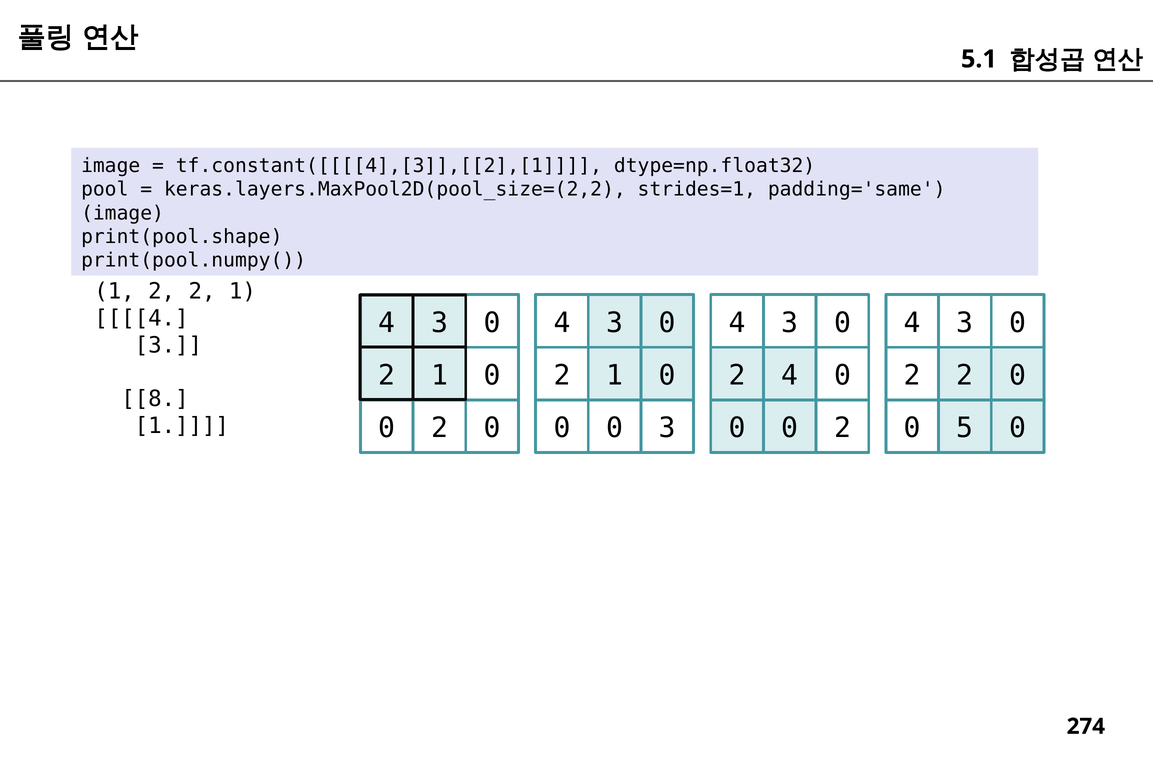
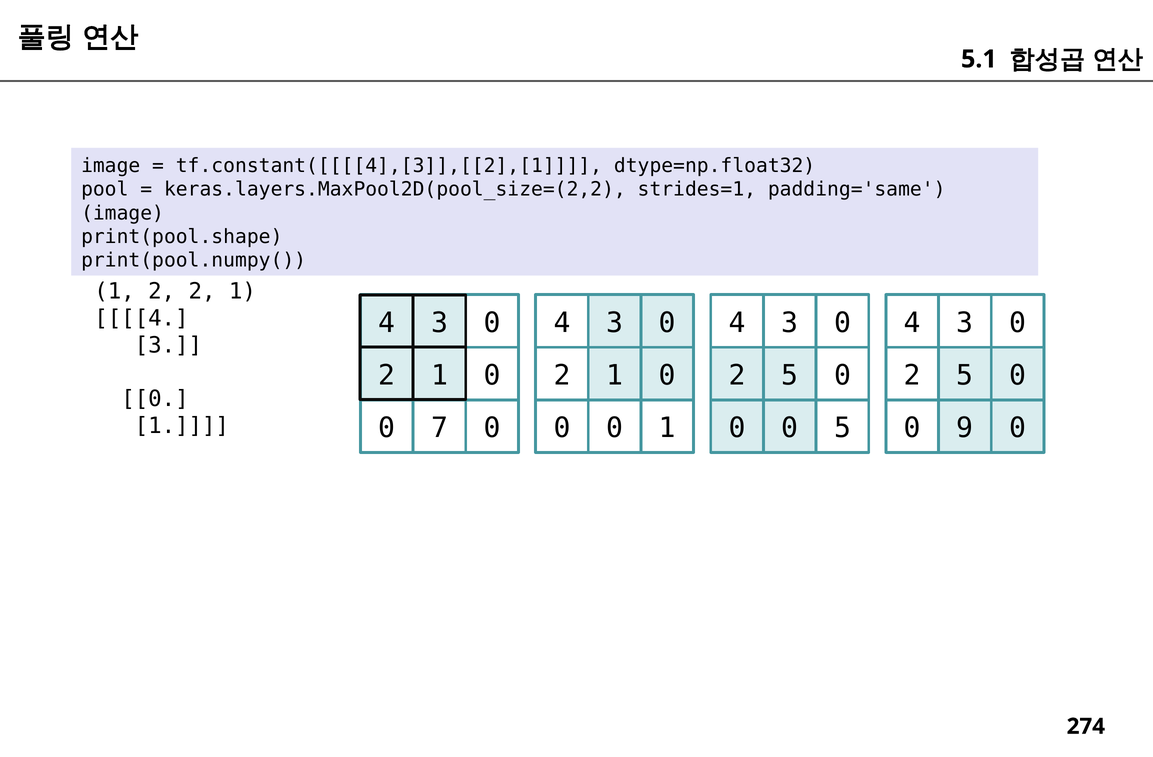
4: 4 -> 5 (790, 376)
2: 2 -> 5 (965, 376)
8: 8 -> 0 (155, 399)
2: 2 -> 7 (439, 428)
0 0 3: 3 -> 1 (667, 428)
2: 2 -> 5 (842, 428)
5: 5 -> 9 (965, 428)
